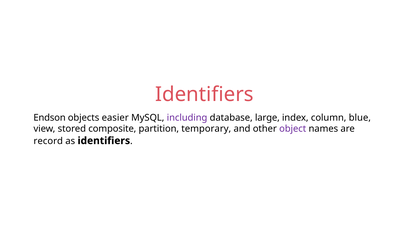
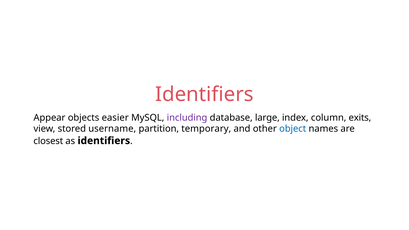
Endson: Endson -> Appear (50, 118)
blue: blue -> exits (360, 118)
composite: composite -> username (112, 129)
object colour: purple -> blue (293, 129)
record: record -> closest (48, 141)
